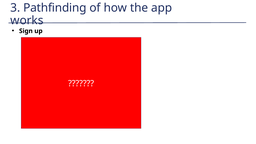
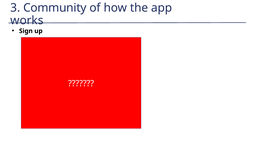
Pathfinding: Pathfinding -> Community (55, 8)
